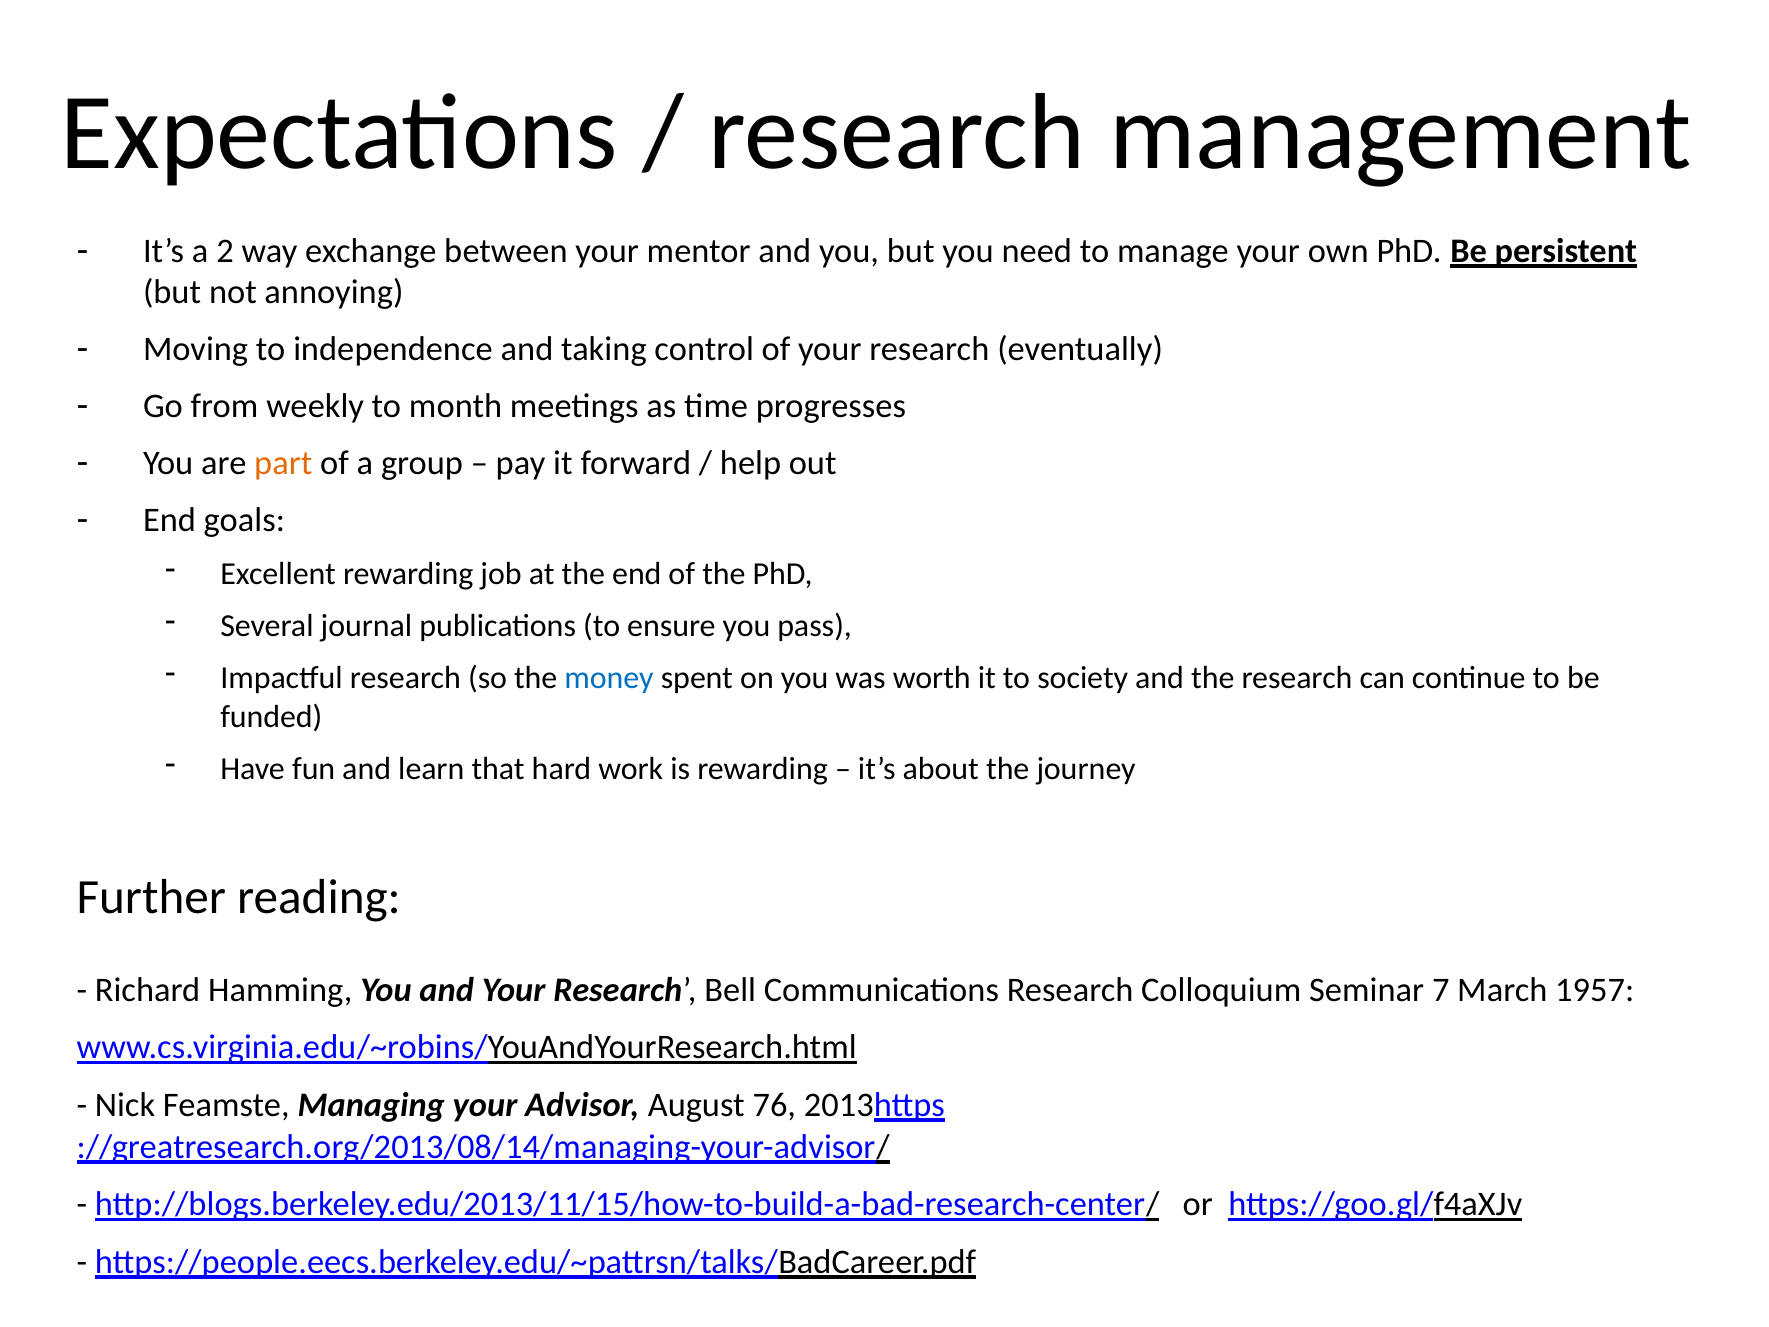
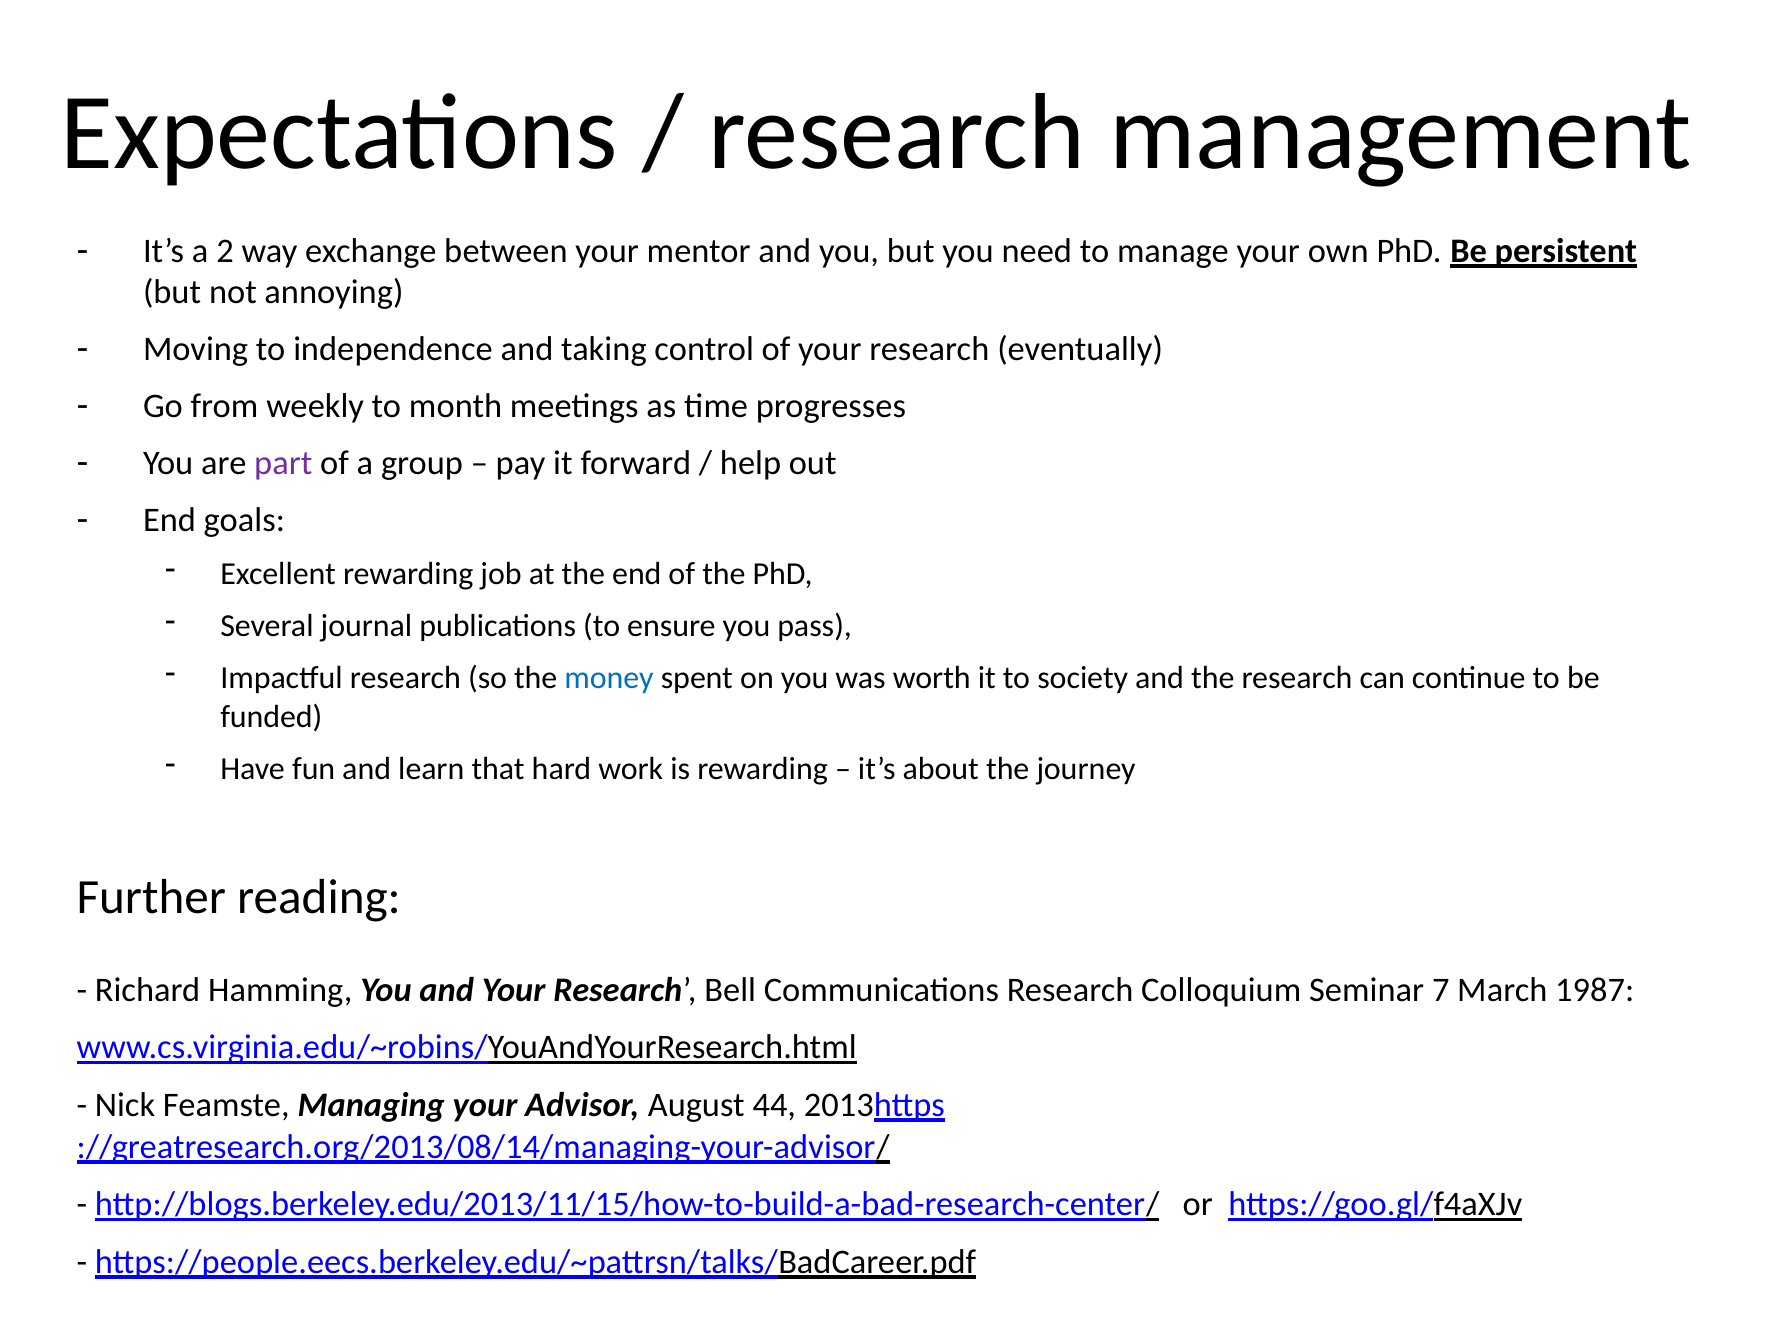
part colour: orange -> purple (283, 463)
1957: 1957 -> 1987 (1595, 990)
76: 76 -> 44 (774, 1105)
